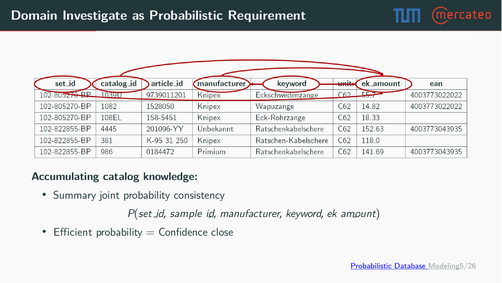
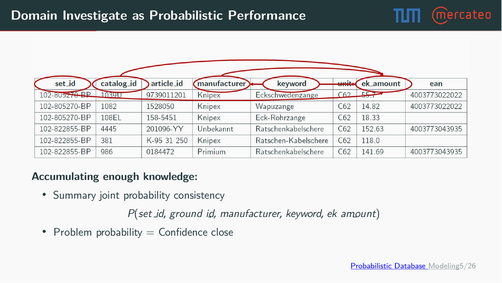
Requirement: Requirement -> Performance (267, 16)
catalog: catalog -> enough (121, 176)
sample: sample -> ground (186, 213)
Efficient: Efficient -> Problem (73, 232)
